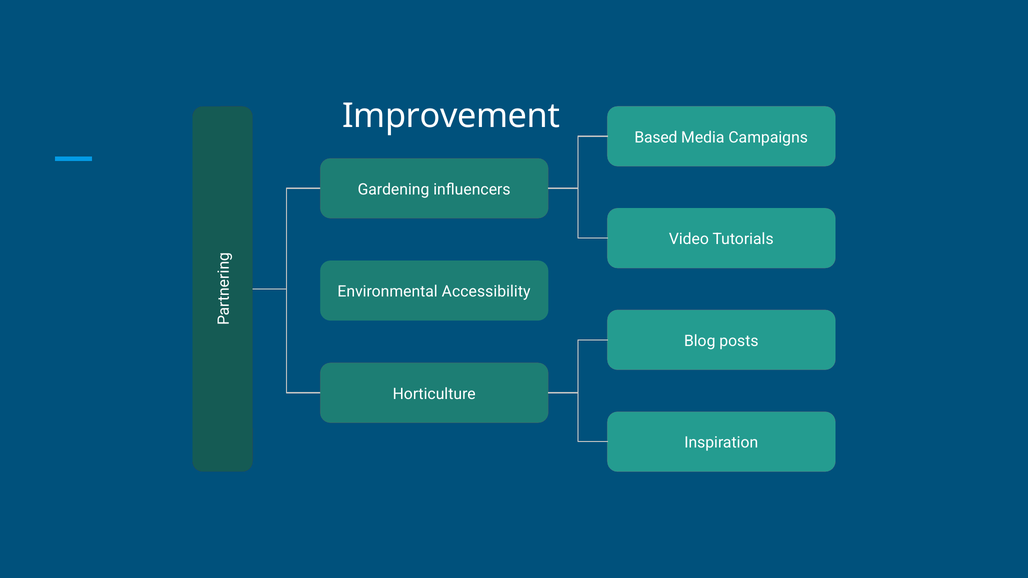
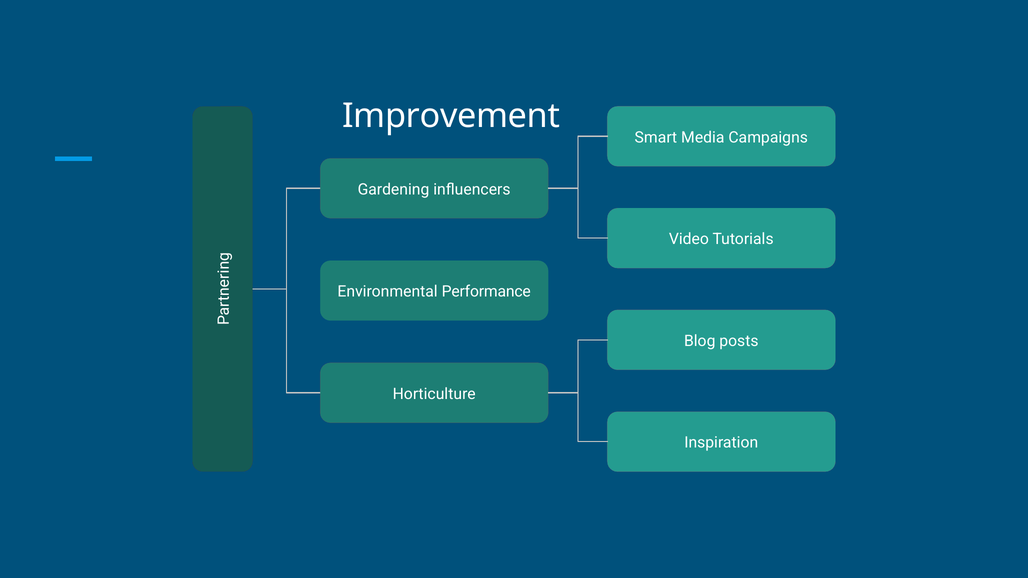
Based: Based -> Smart (656, 137)
Accessibility: Accessibility -> Performance (486, 292)
